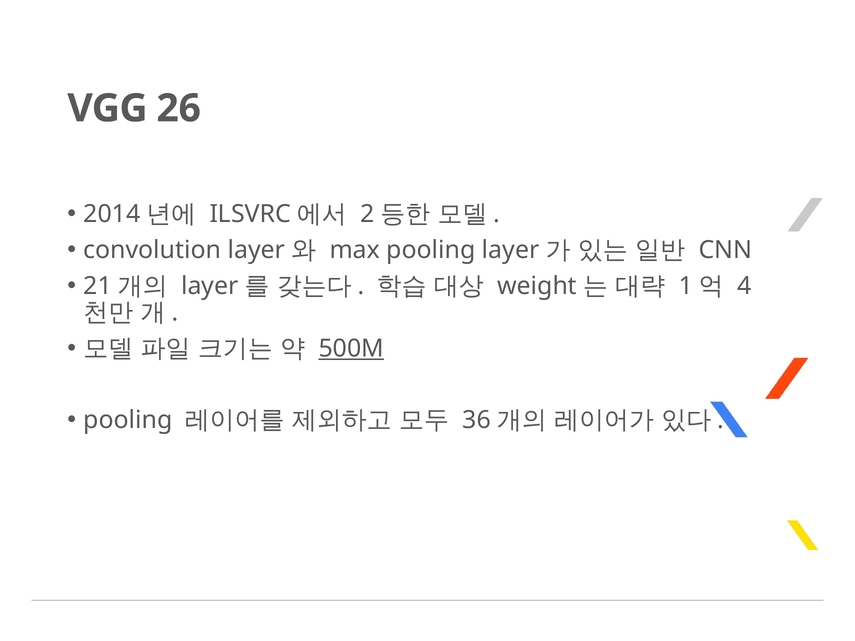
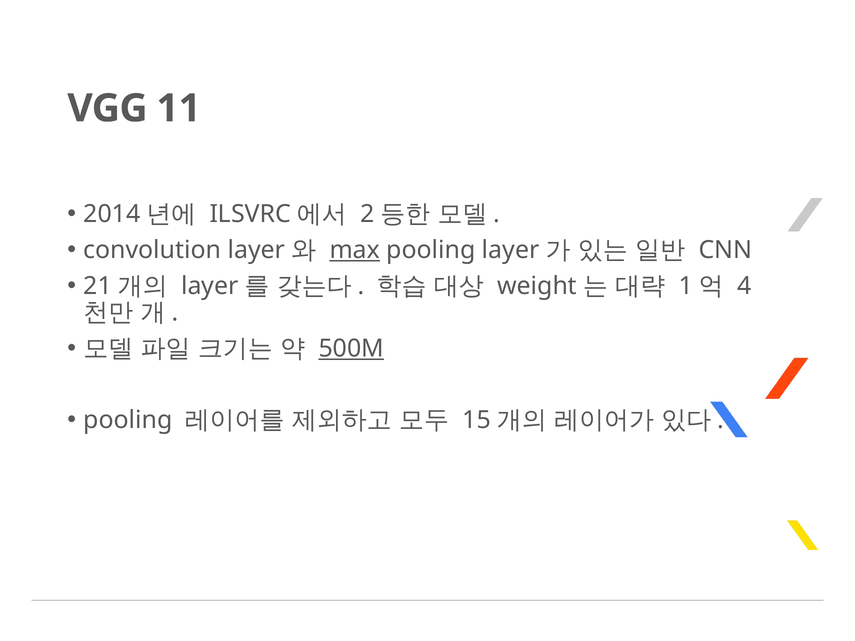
26: 26 -> 11 (179, 108)
max underline: none -> present (355, 250)
36: 36 -> 15 (477, 420)
